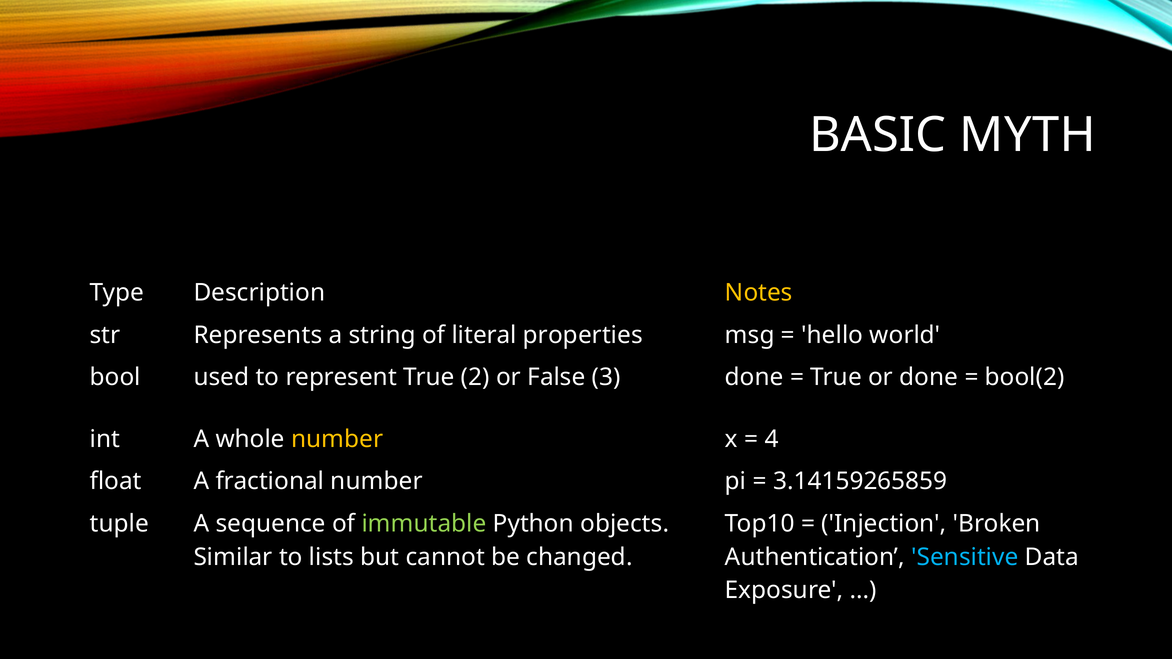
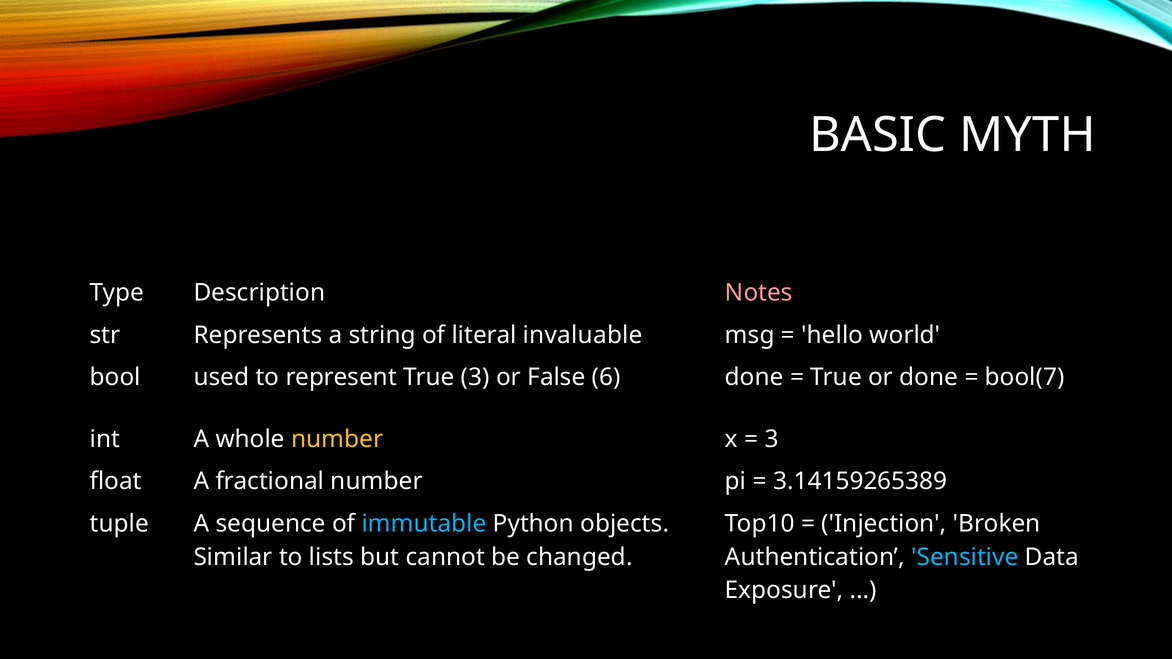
Notes colour: yellow -> pink (759, 293)
properties: properties -> invaluable (583, 335)
True 2: 2 -> 3 (475, 377)
3: 3 -> 6 (606, 377)
bool(2: bool(2 -> bool(7 (1025, 377)
4: 4 -> 3 (772, 439)
3.14159265859: 3.14159265859 -> 3.14159265389 (860, 482)
immutable colour: light green -> light blue (424, 524)
